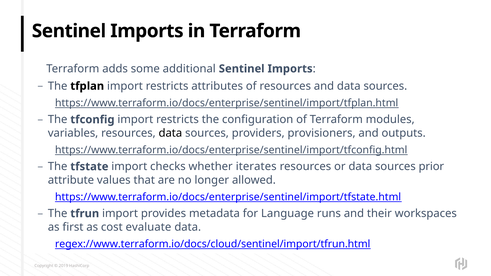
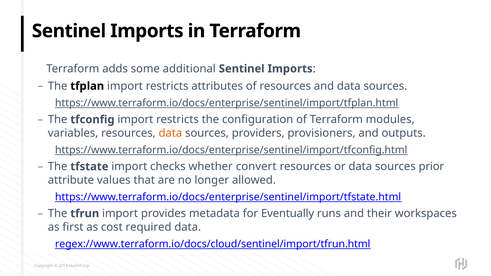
data colour: black -> orange (170, 133)
iterates: iterates -> convert (256, 167)
Language: Language -> Eventually (288, 214)
evaluate: evaluate -> required (149, 227)
